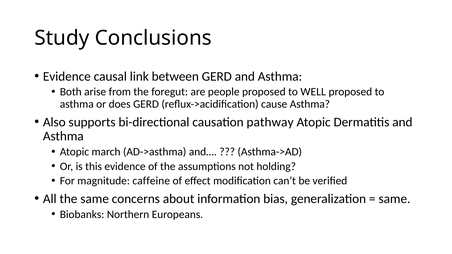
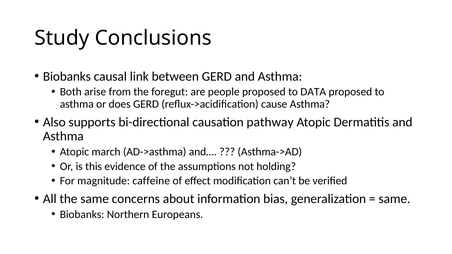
Evidence: Evidence -> Biobanks (67, 76)
WELL: WELL -> DATA (313, 92)
